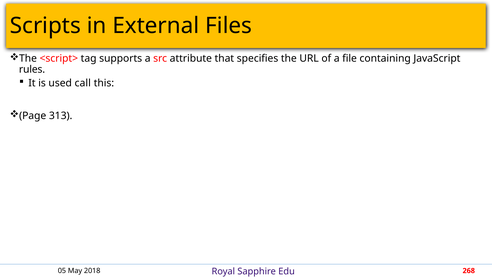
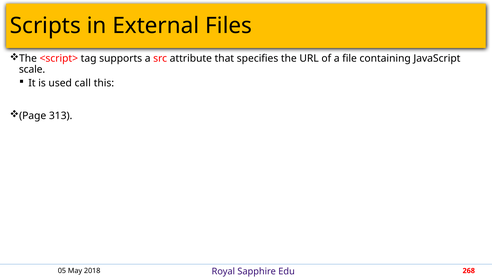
rules: rules -> scale (32, 70)
